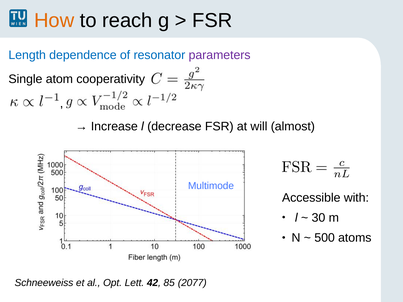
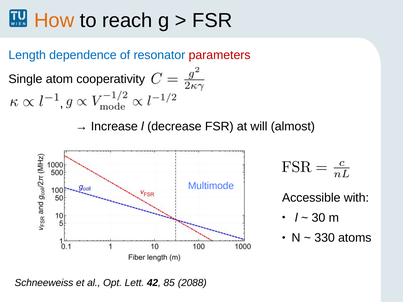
parameters colour: purple -> red (220, 55)
500: 500 -> 330 (325, 238)
2077: 2077 -> 2088 (192, 283)
